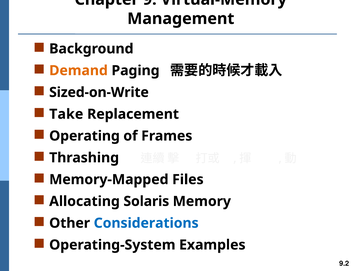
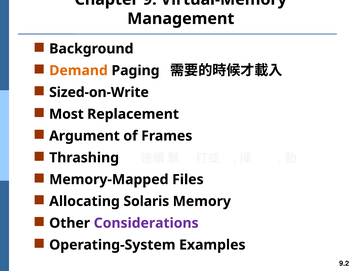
Take: Take -> Most (66, 114)
Operating: Operating -> Argument (84, 136)
Considerations colour: blue -> purple (146, 223)
